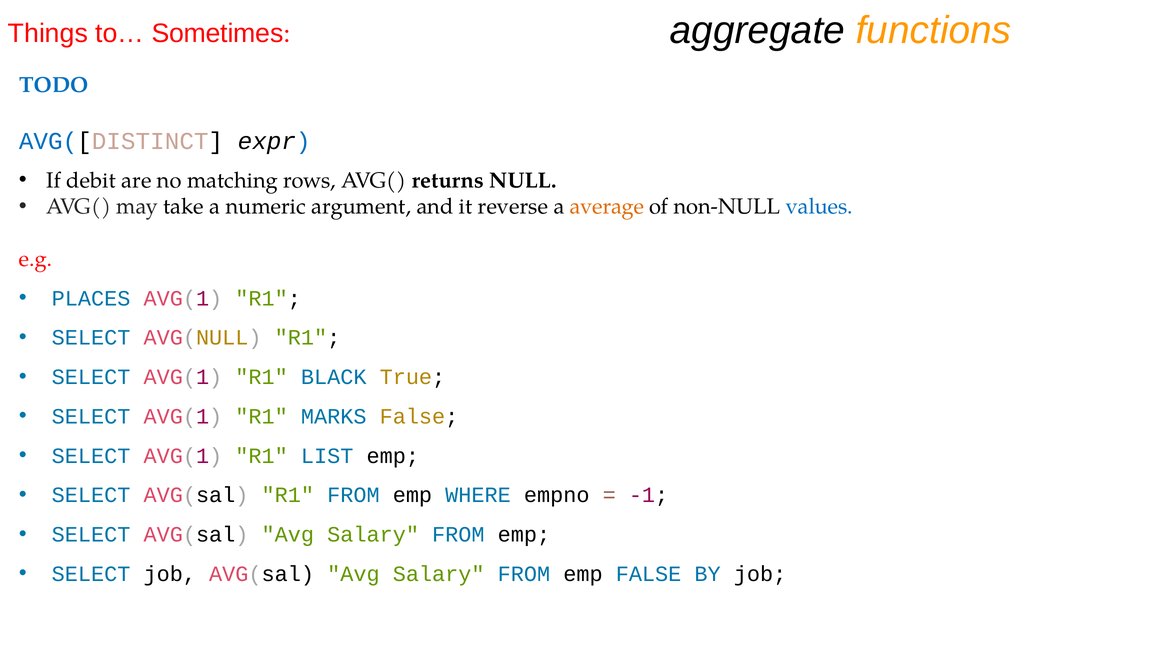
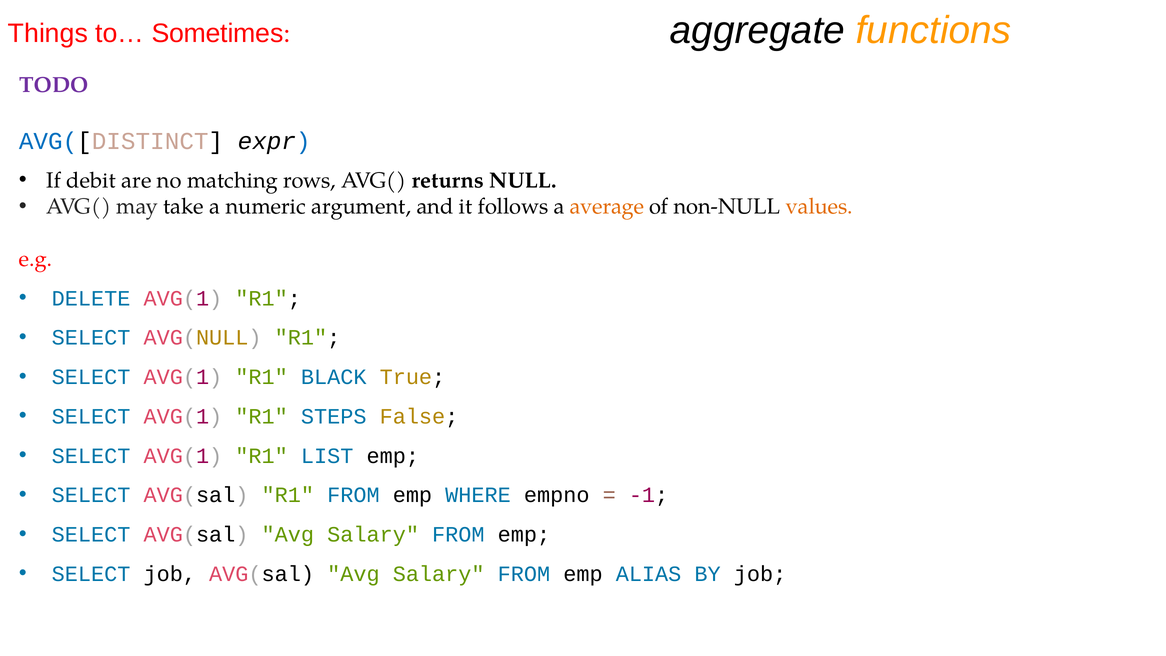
TODO colour: blue -> purple (54, 85)
reverse: reverse -> follows (513, 206)
values colour: blue -> orange (819, 206)
PLACES: PLACES -> DELETE (91, 298)
MARKS: MARKS -> STEPS (334, 416)
emp FALSE: FALSE -> ALIAS (649, 574)
